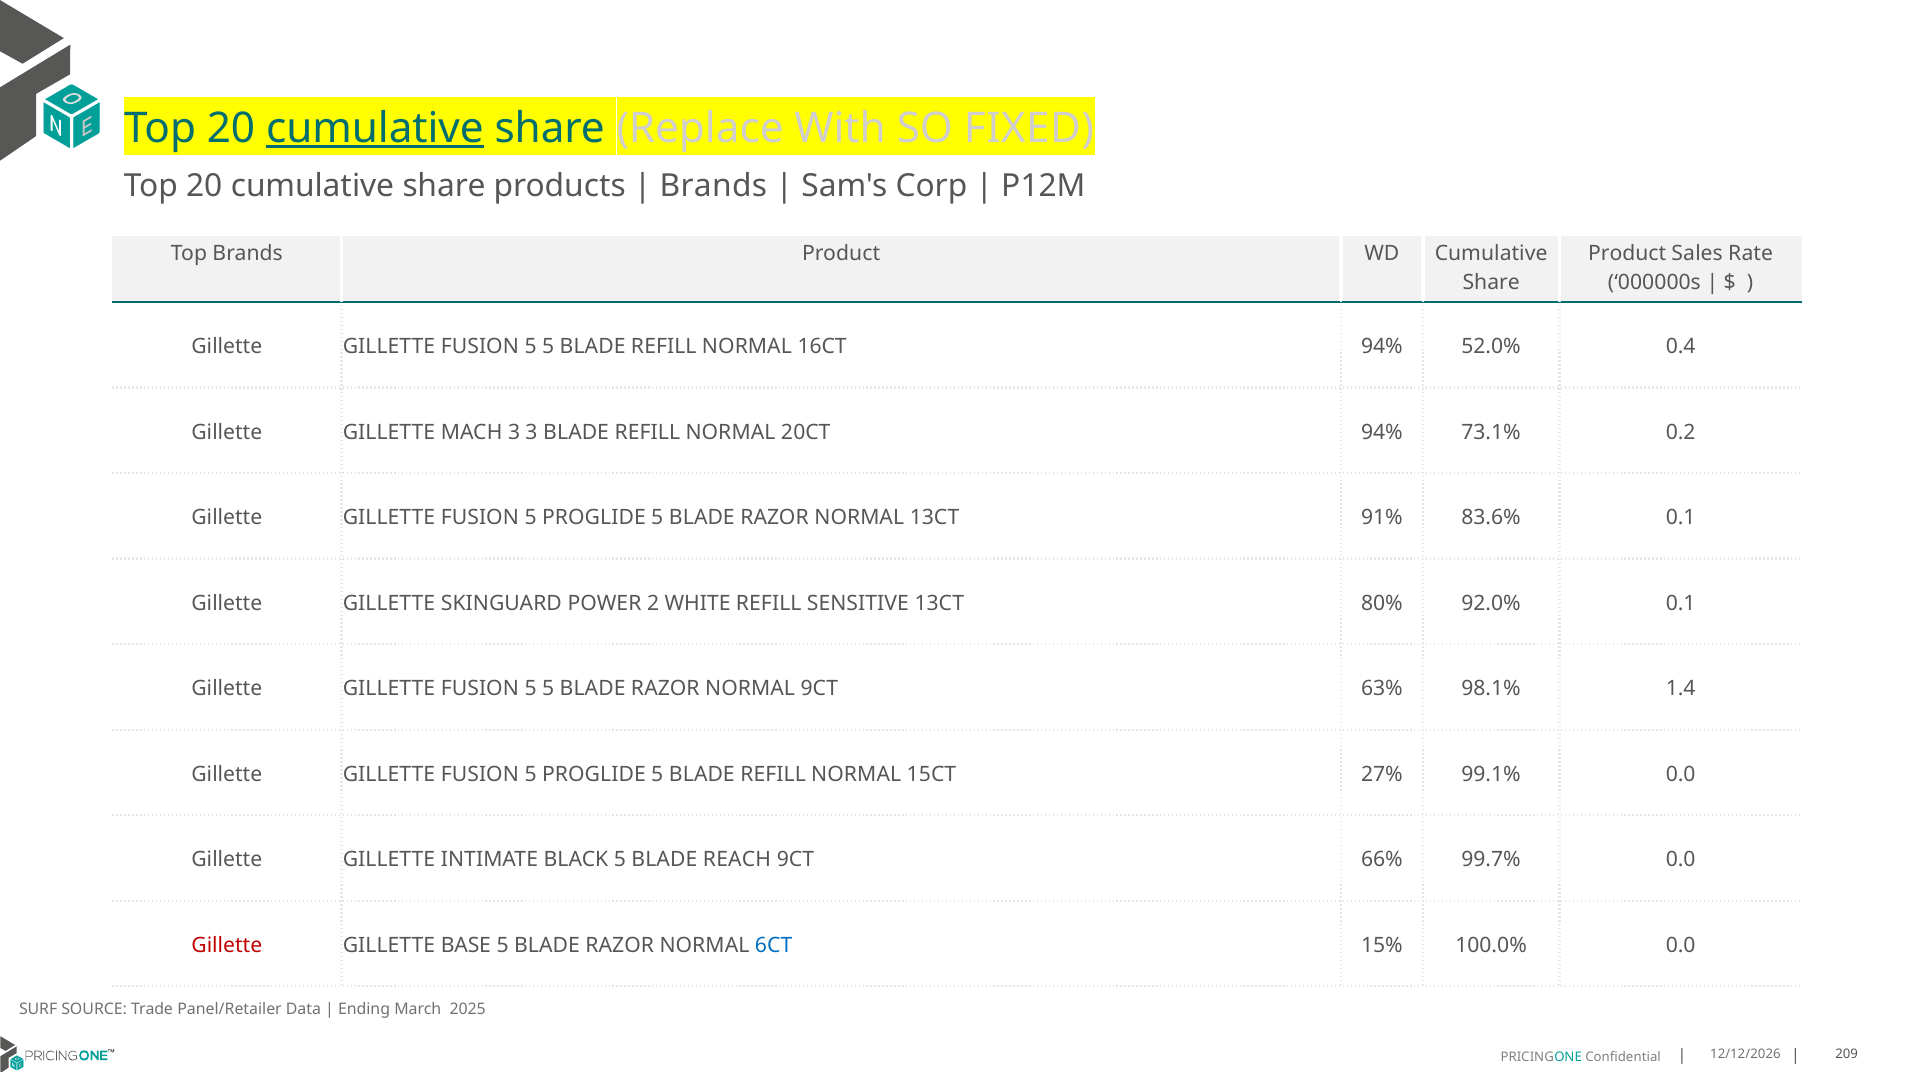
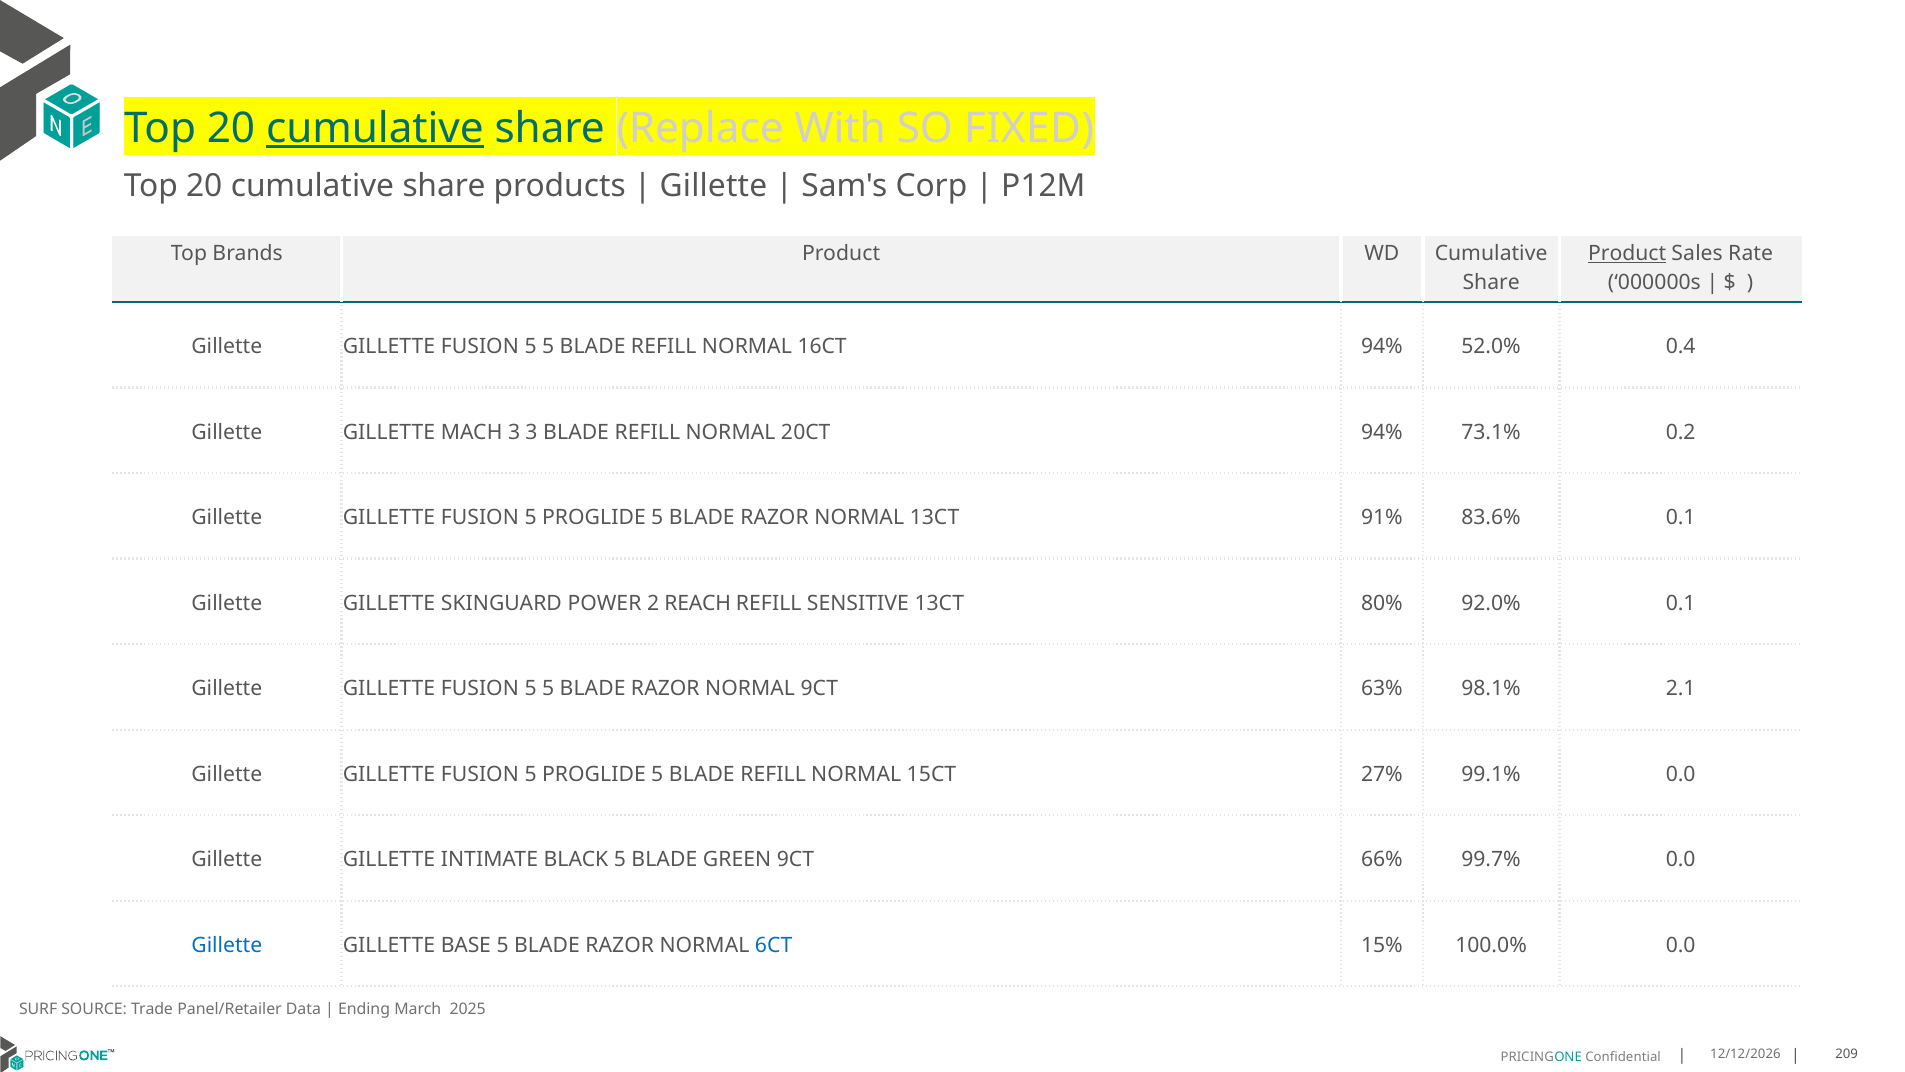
Brands: Brands -> Gillette (713, 186)
Product underline: none -> present (1627, 253)
WHITE: WHITE -> REACH (698, 603)
1.4: 1.4 -> 2.1 (1681, 689)
REACH: REACH -> GREEN (737, 860)
Gillette colour: red -> blue (227, 945)
